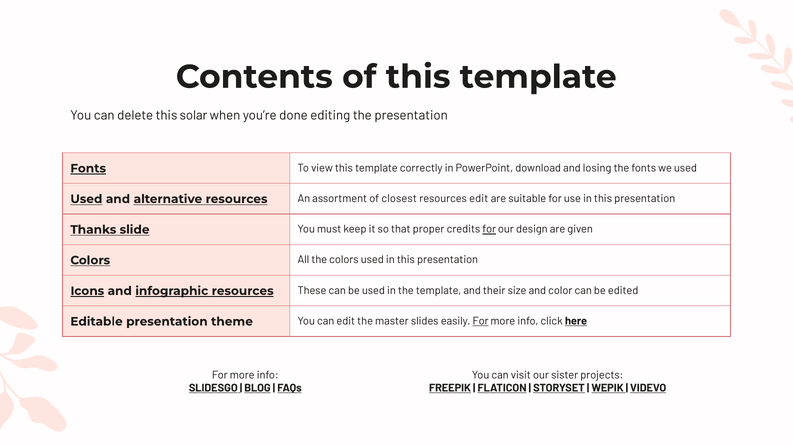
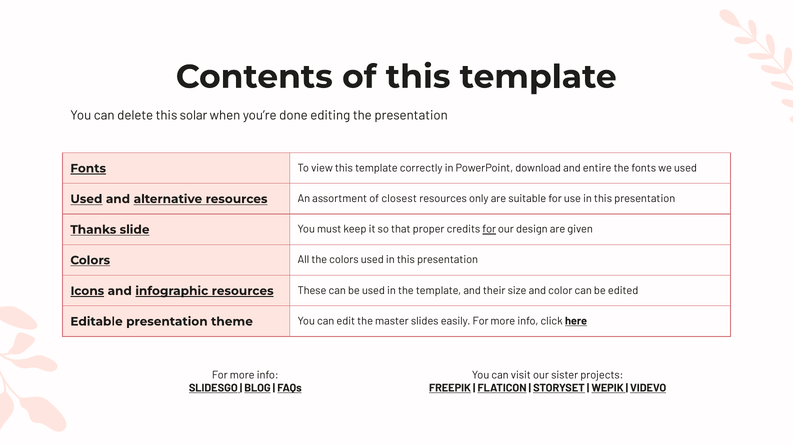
losing: losing -> entire (597, 168)
resources edit: edit -> only (479, 199)
For underline: present -> none (481, 321)
